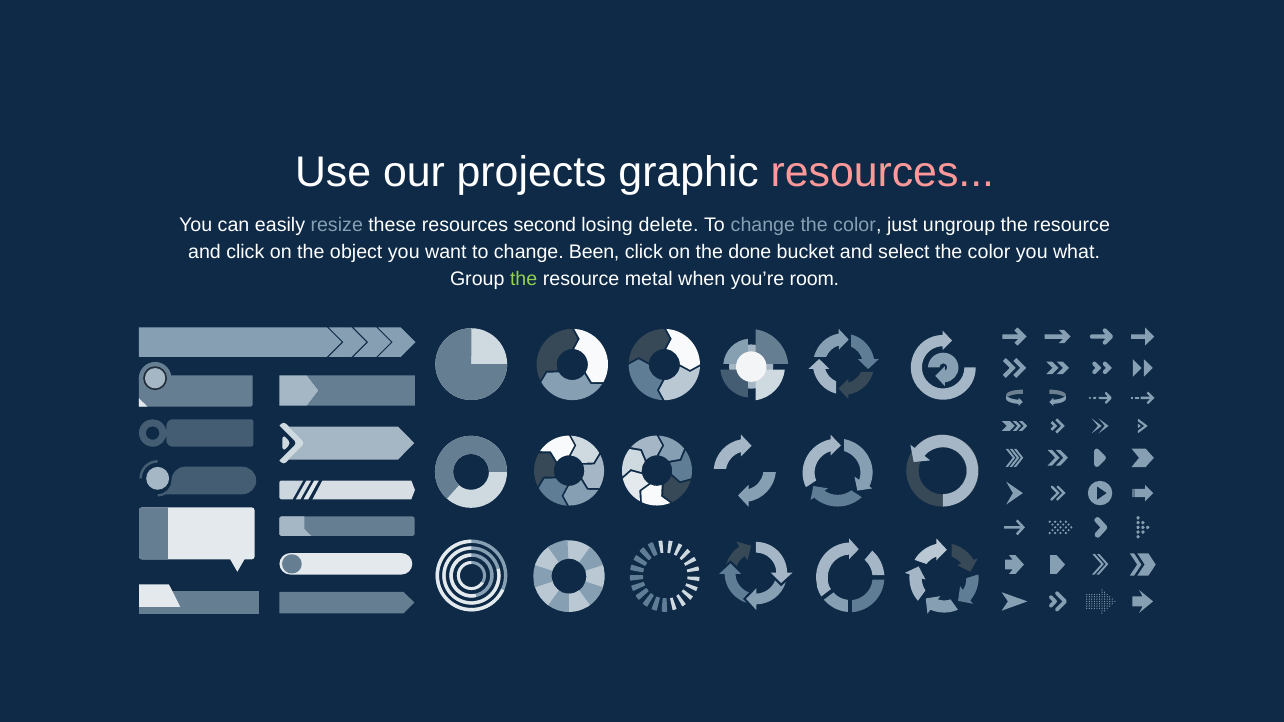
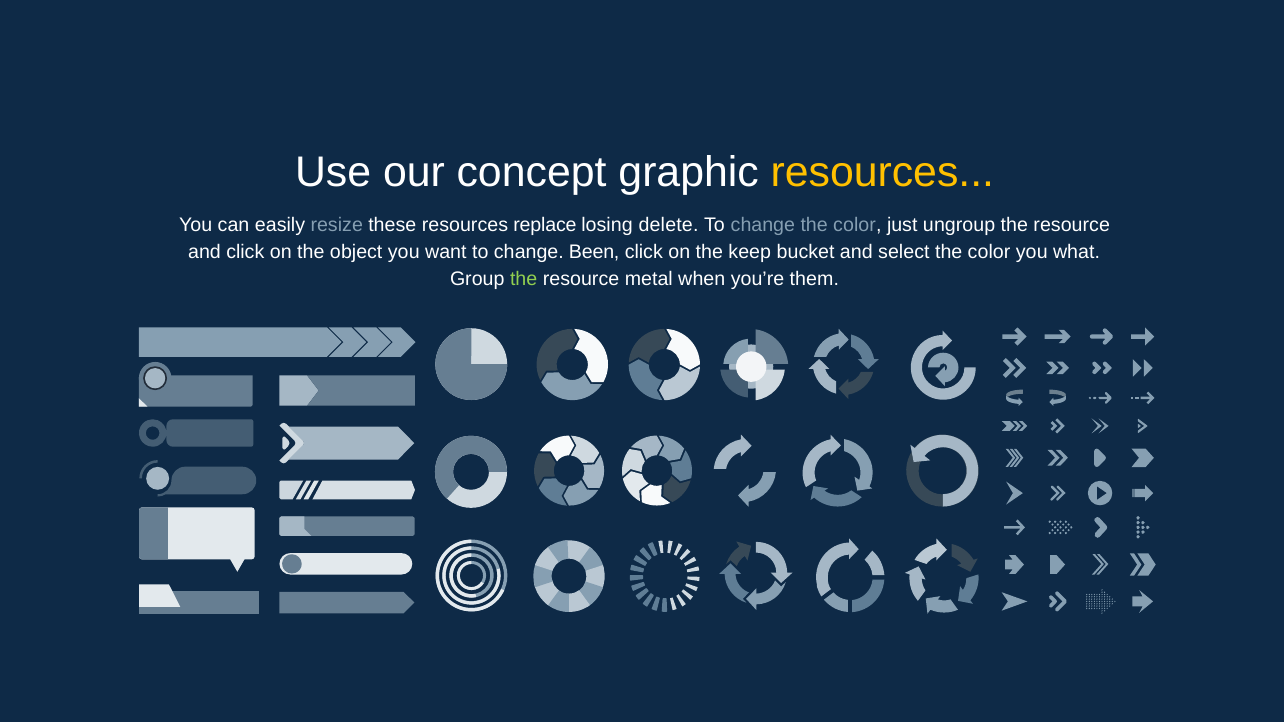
projects: projects -> concept (532, 173)
resources colour: pink -> yellow (882, 173)
second: second -> replace (545, 225)
done: done -> keep (750, 252)
room: room -> them (814, 279)
